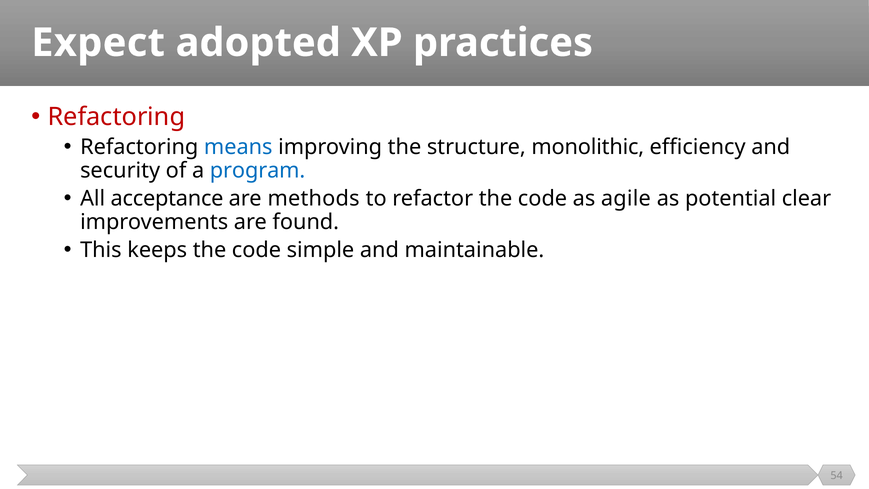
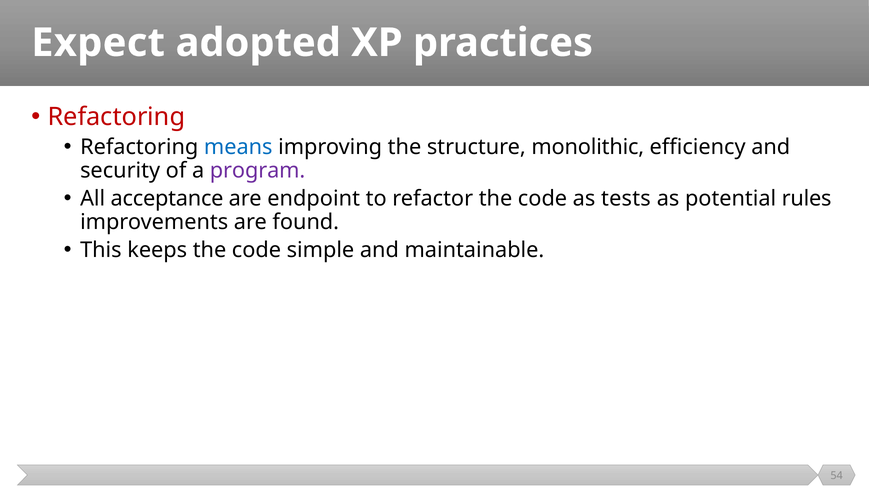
program colour: blue -> purple (258, 170)
methods: methods -> endpoint (314, 198)
agile: agile -> tests (626, 198)
clear: clear -> rules (807, 198)
